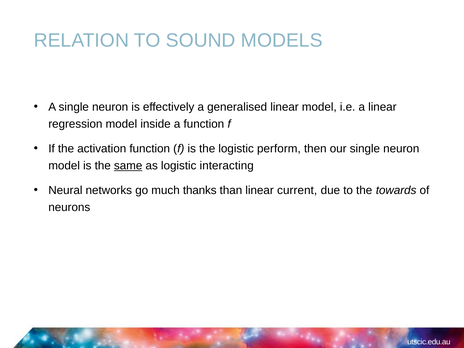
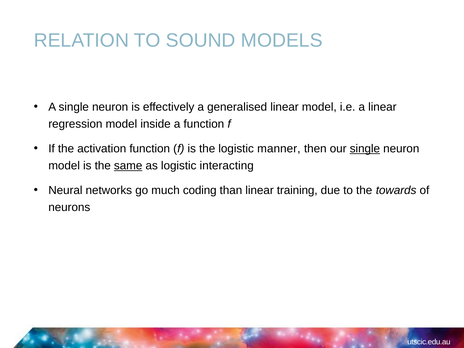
perform: perform -> manner (279, 149)
single underline: none -> present (365, 149)
thanks: thanks -> coding (200, 190)
current: current -> training (297, 190)
